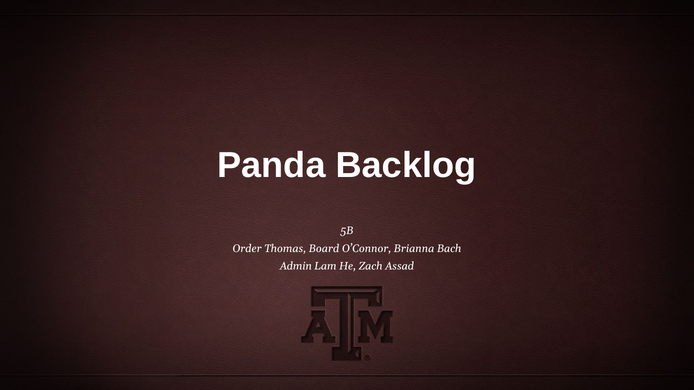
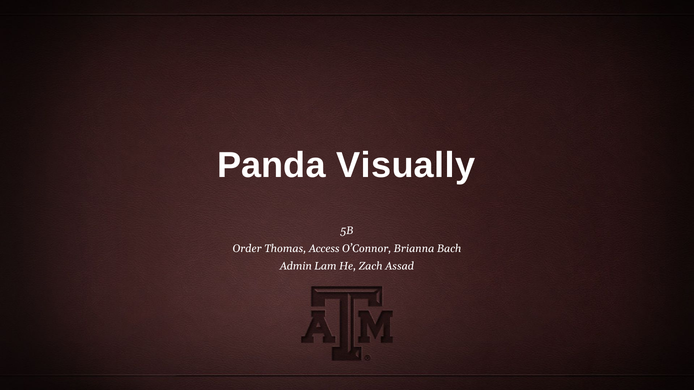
Backlog: Backlog -> Visually (406, 166)
Board: Board -> Access (324, 249)
